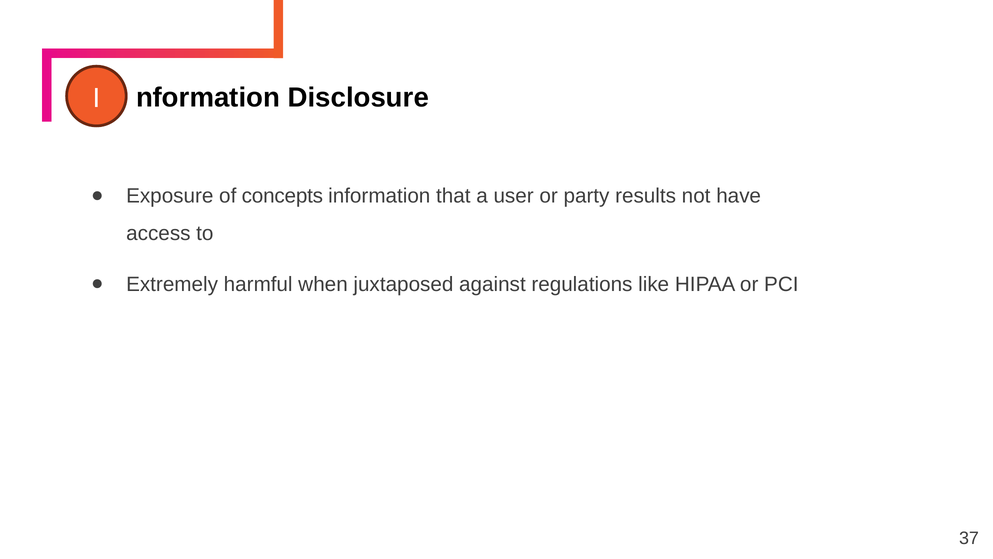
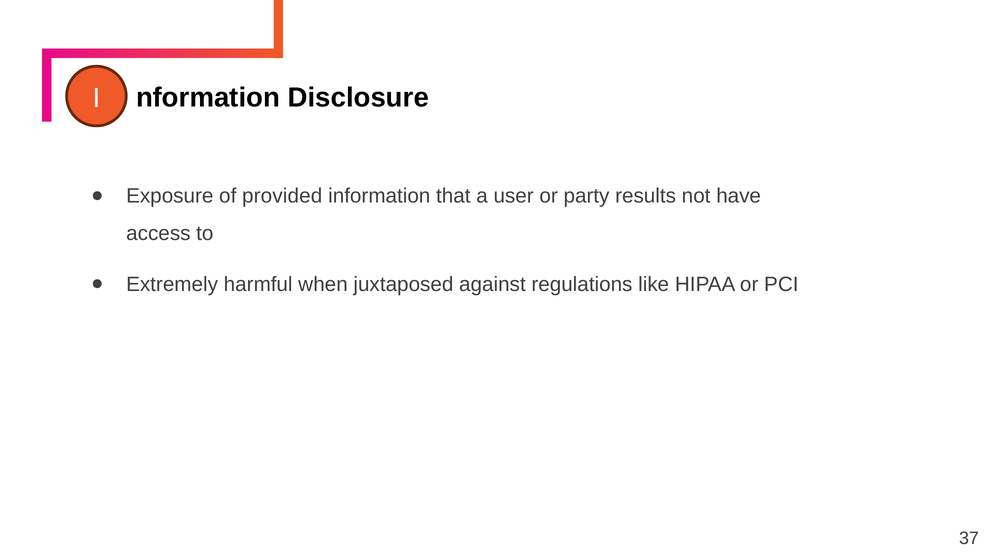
concepts: concepts -> provided (282, 196)
